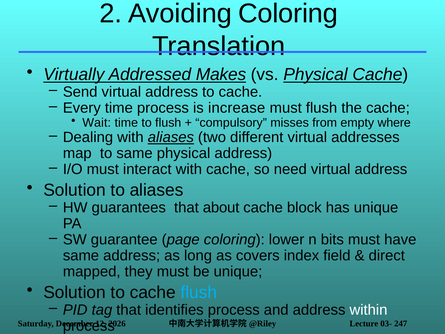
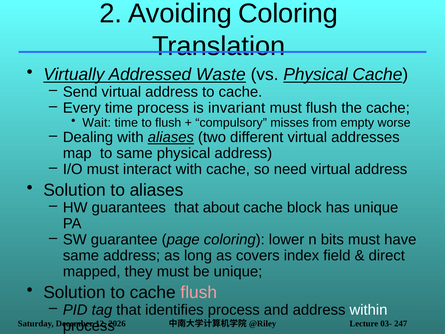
Makes: Makes -> Waste (221, 75)
increase: increase -> invariant (237, 108)
where: where -> worse (394, 123)
flush colour: light blue -> pink (199, 292)
